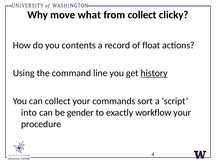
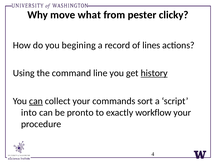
from collect: collect -> pester (142, 15)
contents: contents -> begining (79, 45)
float: float -> lines (151, 45)
can underline: none -> present (36, 101)
gender: gender -> pronto (80, 113)
